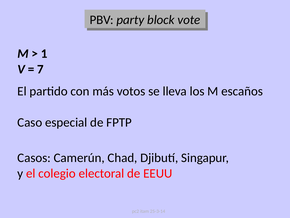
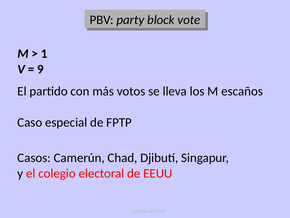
7: 7 -> 9 (40, 69)
